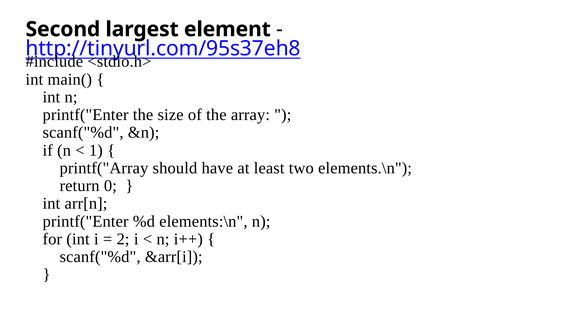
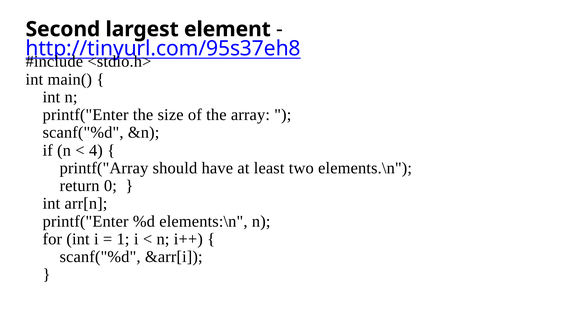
1: 1 -> 4 (96, 150)
2: 2 -> 1 (123, 239)
